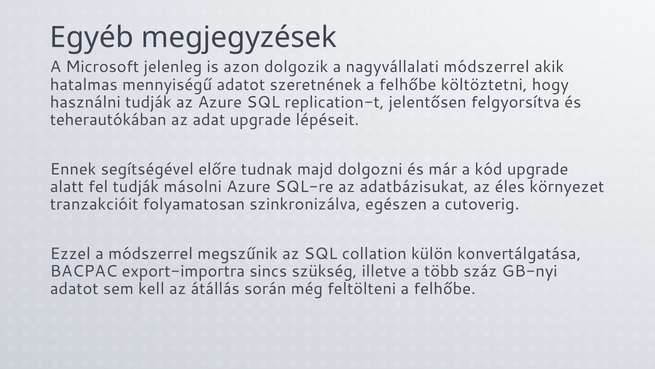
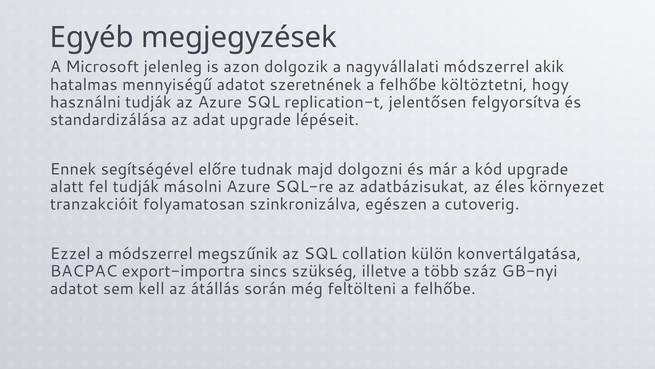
teherautókában: teherautókában -> standardizálása (108, 120)
